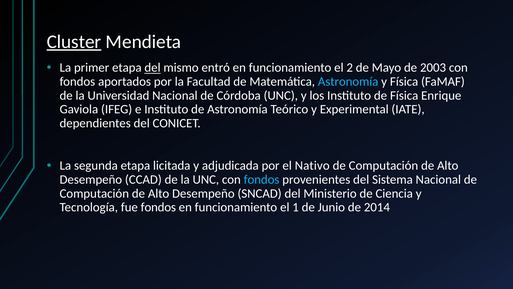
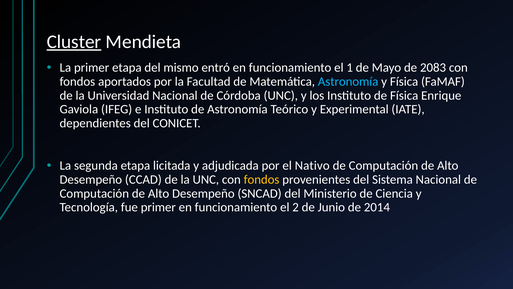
del underline: present -> none (153, 68)
2: 2 -> 1 (350, 68)
2003: 2003 -> 2083 (433, 68)
fondos colour: light blue -> yellow (262, 179)
fue fondos: fondos -> primer (158, 207)
1: 1 -> 2 (296, 207)
